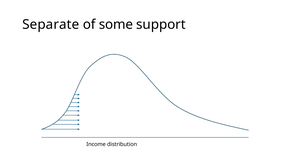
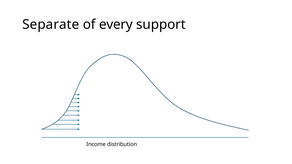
some: some -> every (116, 25)
